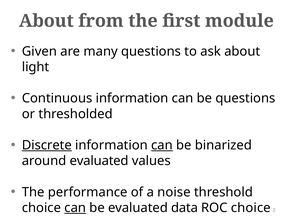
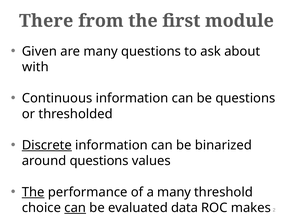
About: About -> There (46, 21)
light: light -> with (35, 67)
can underline: present -> none (162, 145)
around evaluated: evaluated -> questions (99, 161)
The underline: none -> present (33, 192)
a noise: noise -> many (174, 192)
ROC choice: choice -> makes (251, 208)
